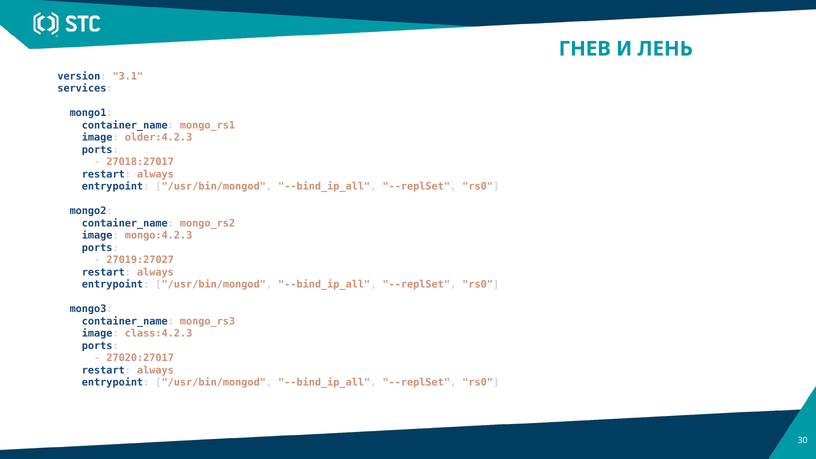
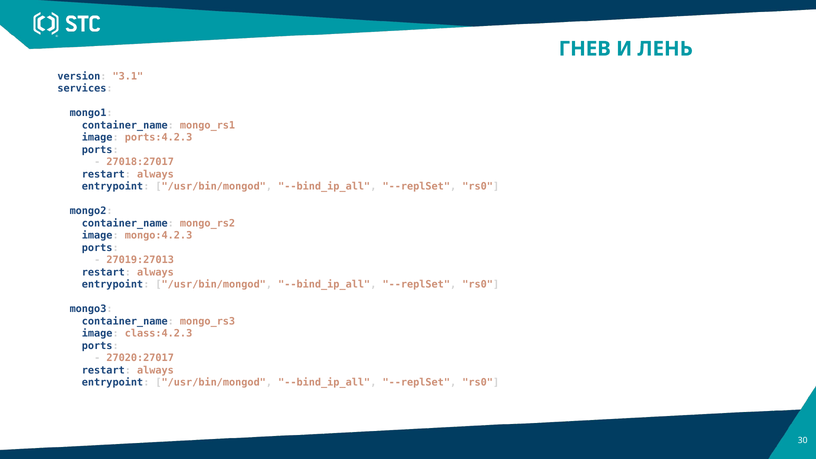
older:4.2.3: older:4.2.3 -> ports:4.2.3 (159, 138)
27019:27027: 27019:27027 -> 27019:27013 (140, 260)
